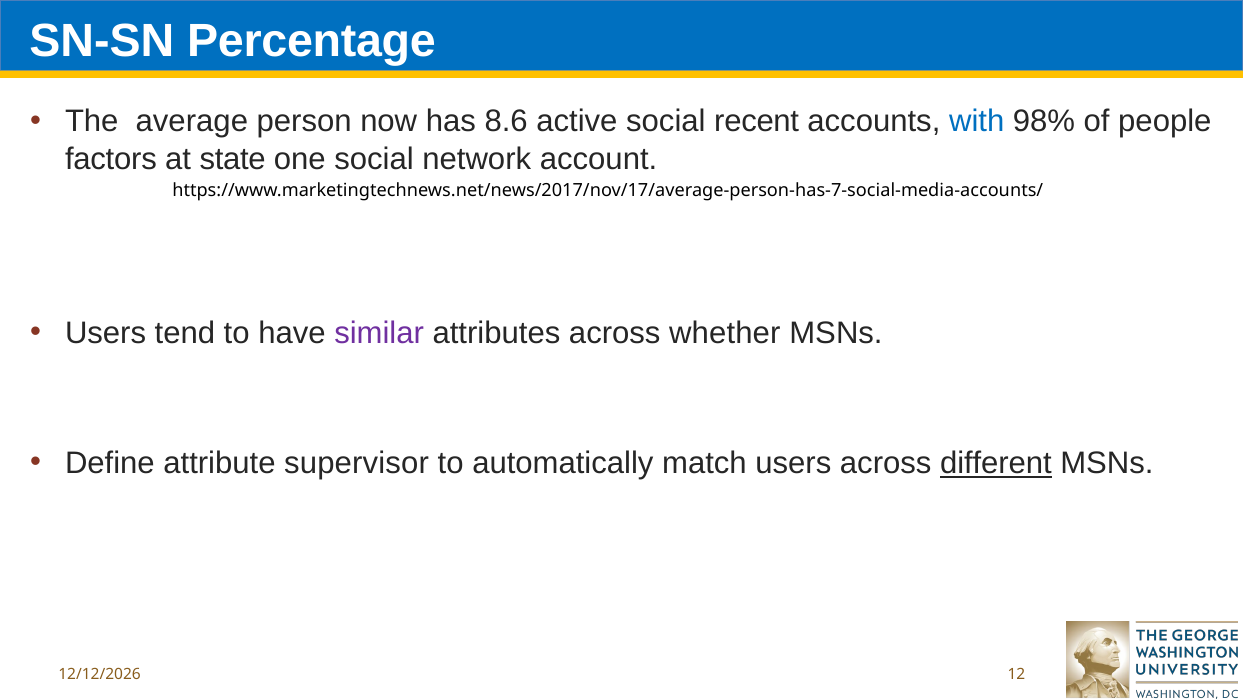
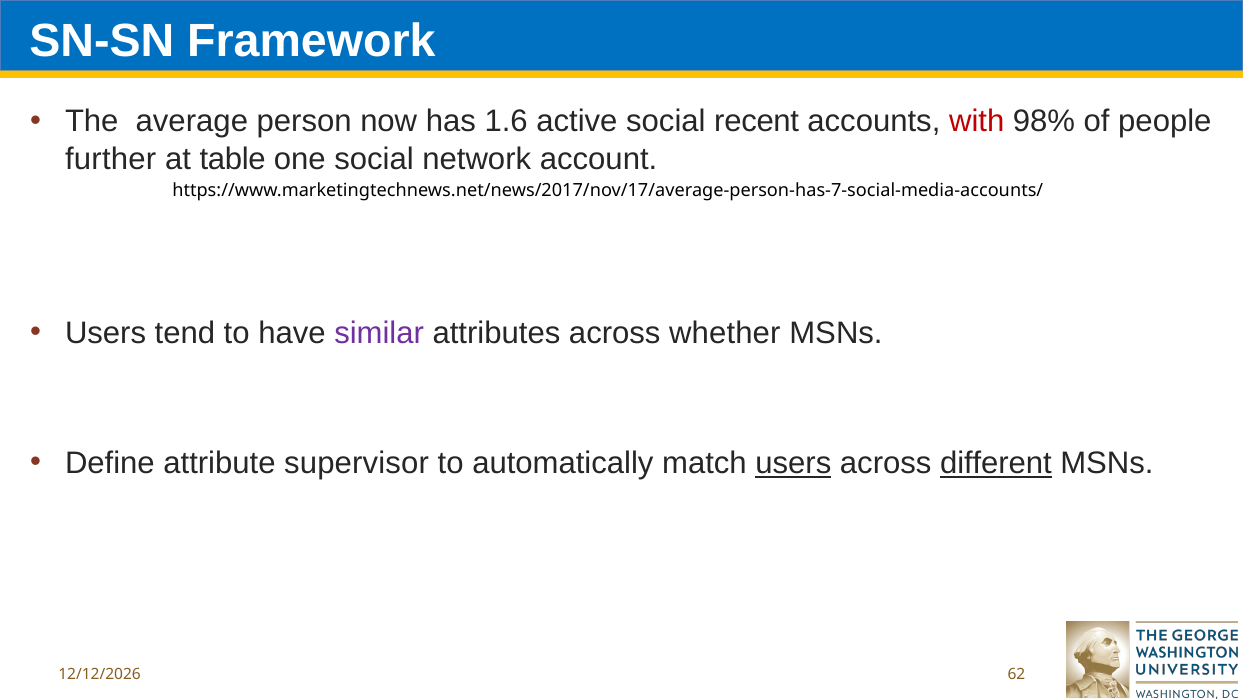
Percentage: Percentage -> Framework (311, 41)
8.6: 8.6 -> 1.6 (506, 122)
with colour: blue -> red (977, 122)
factors: factors -> further (111, 159)
state: state -> table (233, 159)
users underline: none -> present (793, 463)
12: 12 -> 62 (1016, 674)
